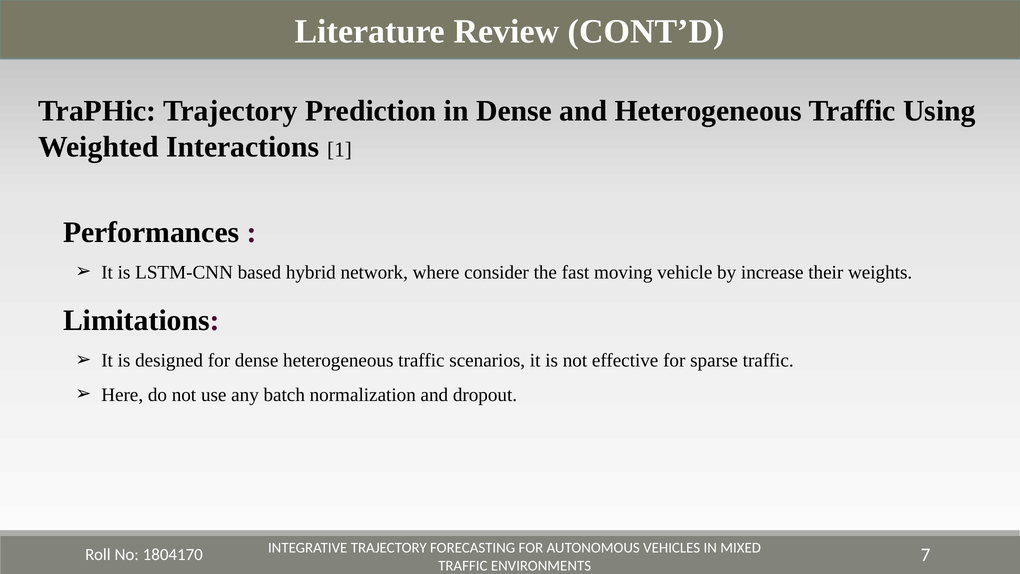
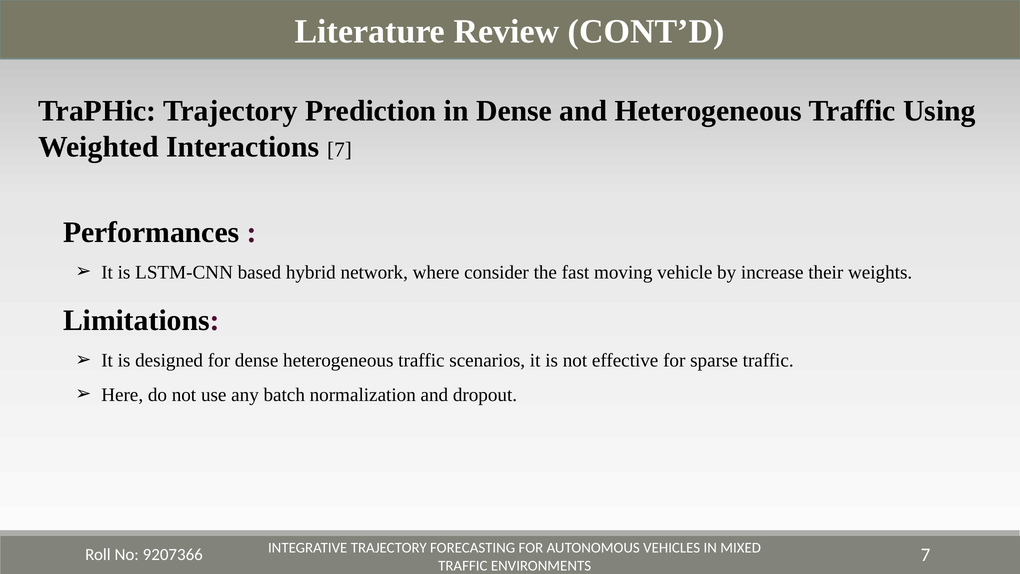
Interactions 1: 1 -> 7 (339, 150)
1804170: 1804170 -> 9207366 (173, 555)
